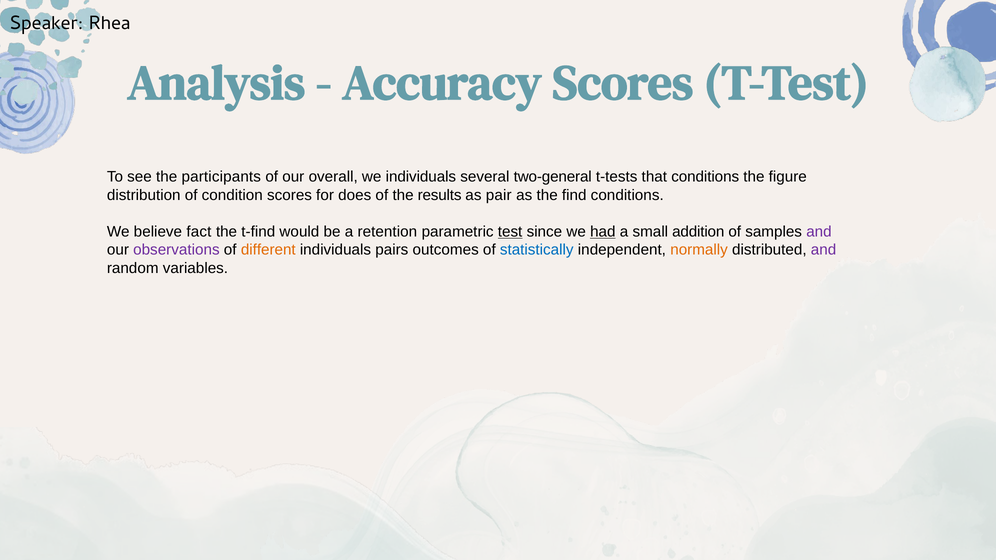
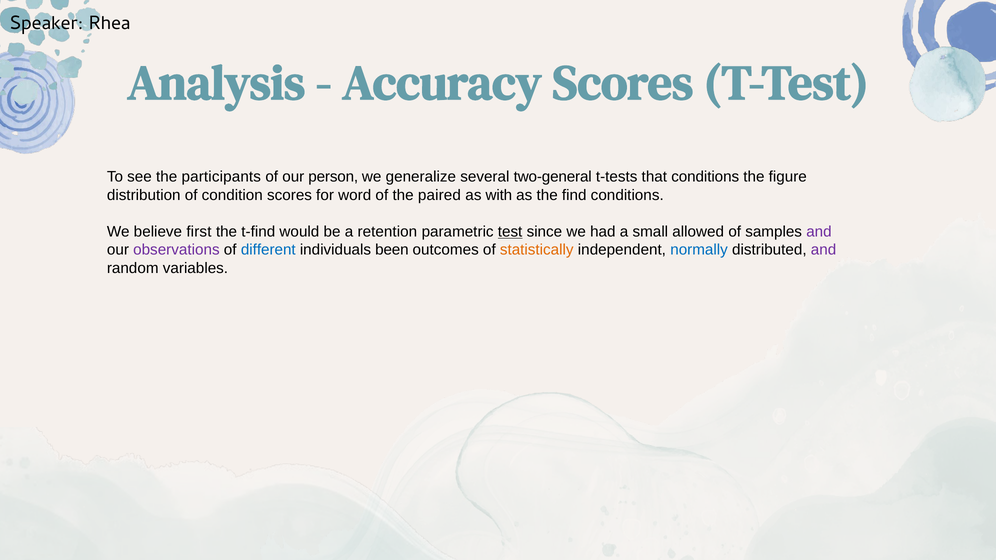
overall: overall -> person (333, 177)
we individuals: individuals -> generalize (421, 177)
does: does -> word (355, 195)
results: results -> paired (439, 195)
pair: pair -> with (499, 195)
fact: fact -> first (199, 232)
had underline: present -> none (603, 232)
addition: addition -> allowed (698, 232)
different colour: orange -> blue (268, 250)
pairs: pairs -> been (392, 250)
statistically colour: blue -> orange (537, 250)
normally colour: orange -> blue (699, 250)
